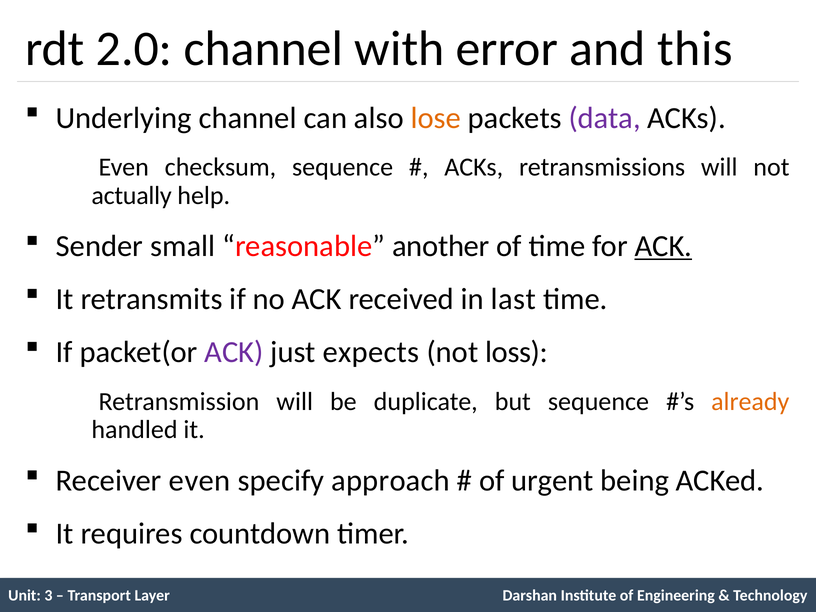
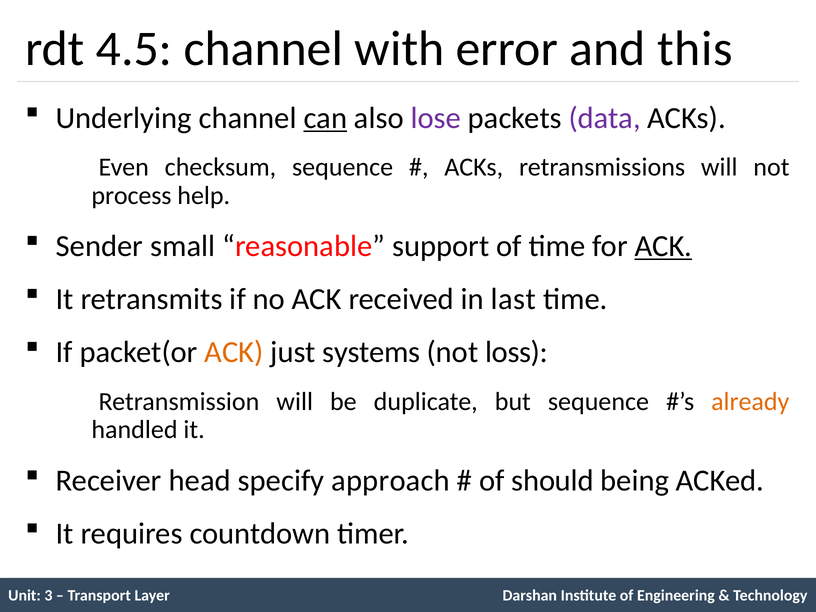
2.0: 2.0 -> 4.5 (134, 49)
can underline: none -> present (325, 118)
lose colour: orange -> purple (436, 118)
actually: actually -> process (131, 195)
another: another -> support (441, 246)
ACK colour: purple -> orange (234, 352)
expects: expects -> systems (371, 352)
even: even -> head (200, 480)
urgent: urgent -> should (553, 480)
